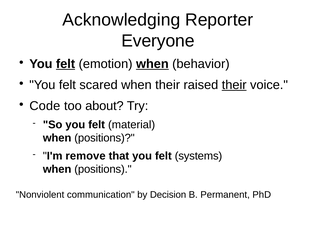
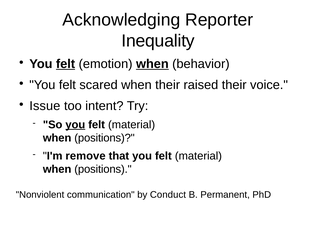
Everyone: Everyone -> Inequality (158, 41)
their underline: present -> none (234, 85)
Code: Code -> Issue (45, 106)
about: about -> intent (104, 106)
you underline: none -> present (75, 125)
that you felt systems: systems -> material (198, 156)
Decision: Decision -> Conduct (168, 195)
